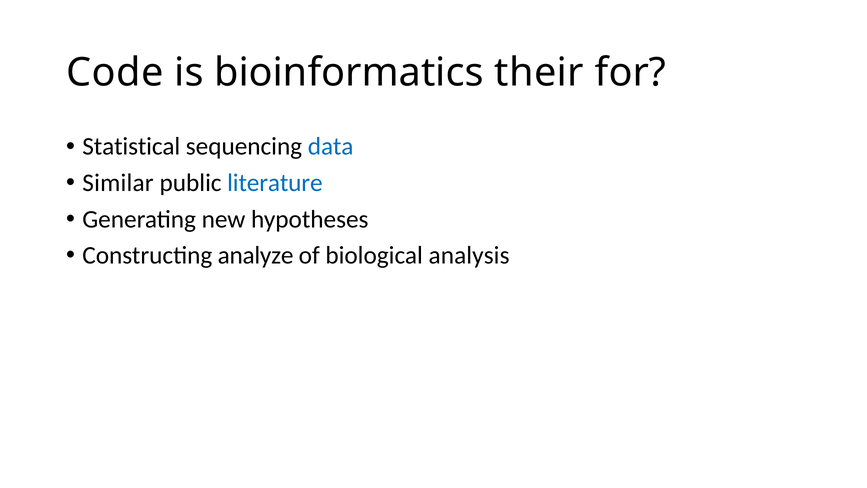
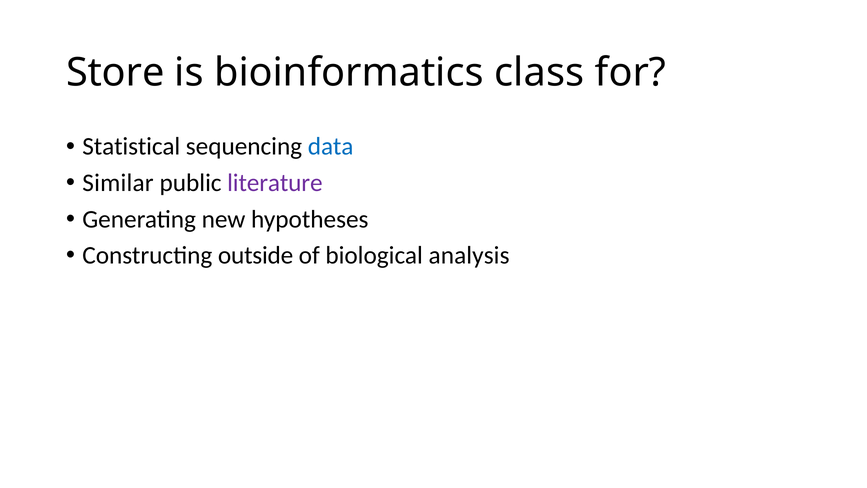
Code: Code -> Store (115, 73)
their: their -> class (539, 73)
literature colour: blue -> purple (275, 183)
analyze: analyze -> outside (256, 255)
